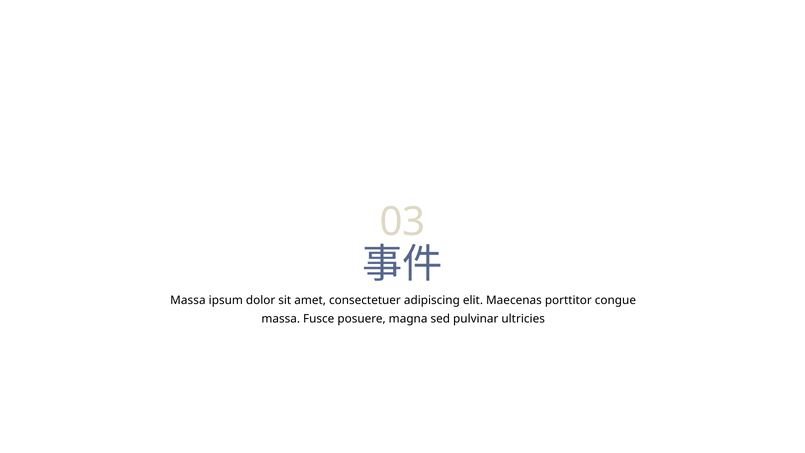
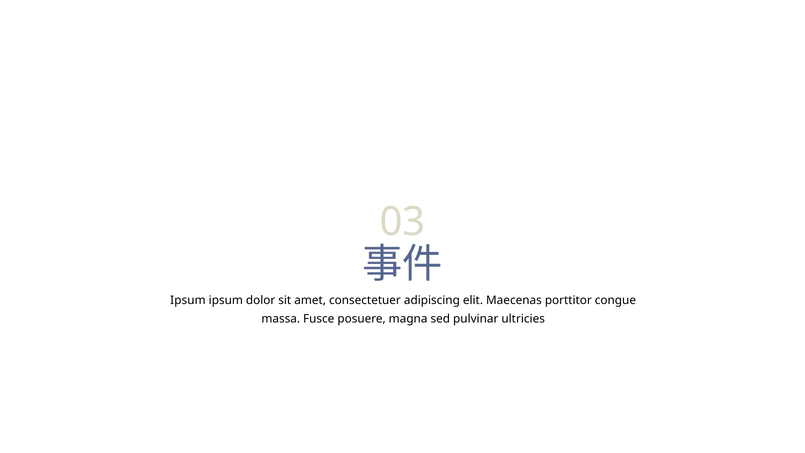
Massa: Massa -> Ipsum (188, 300)
